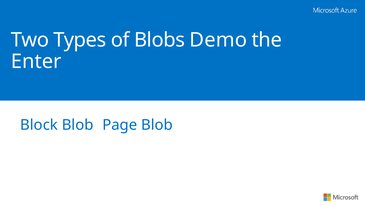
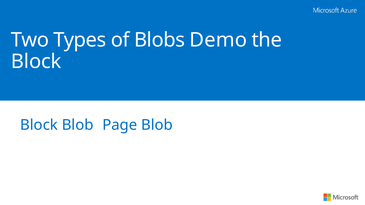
Enter: Enter -> Block (36, 62)
